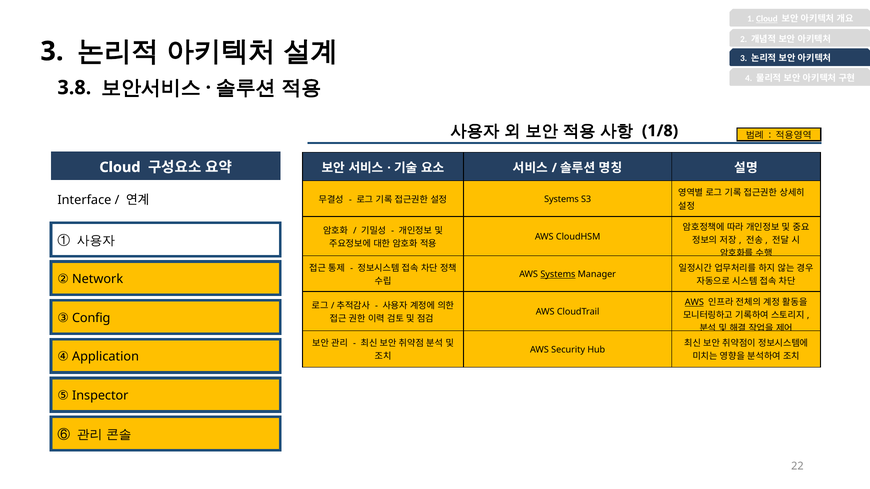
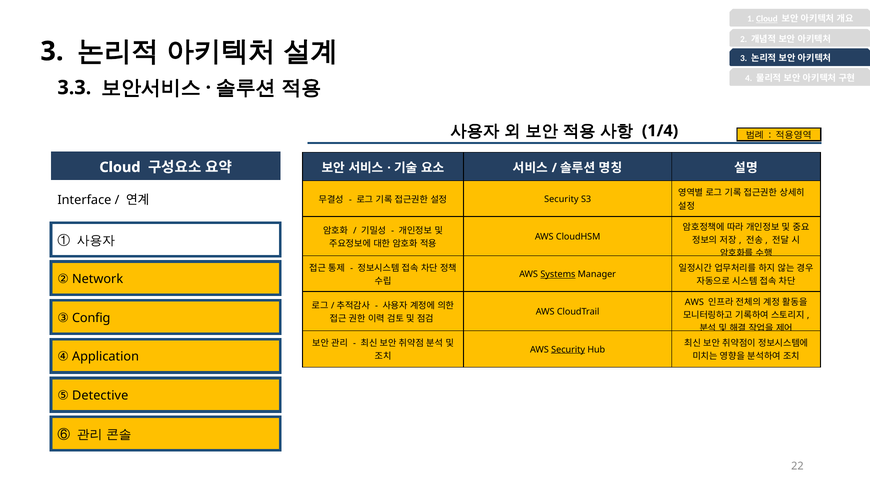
3.8: 3.8 -> 3.3 (74, 88)
1/8: 1/8 -> 1/4 (660, 131)
Systems: Systems -> Security (561, 199)
AWS underline: present -> none (694, 302)
Security underline: none -> present (568, 350)
Inspector: Inspector -> Detective (100, 396)
